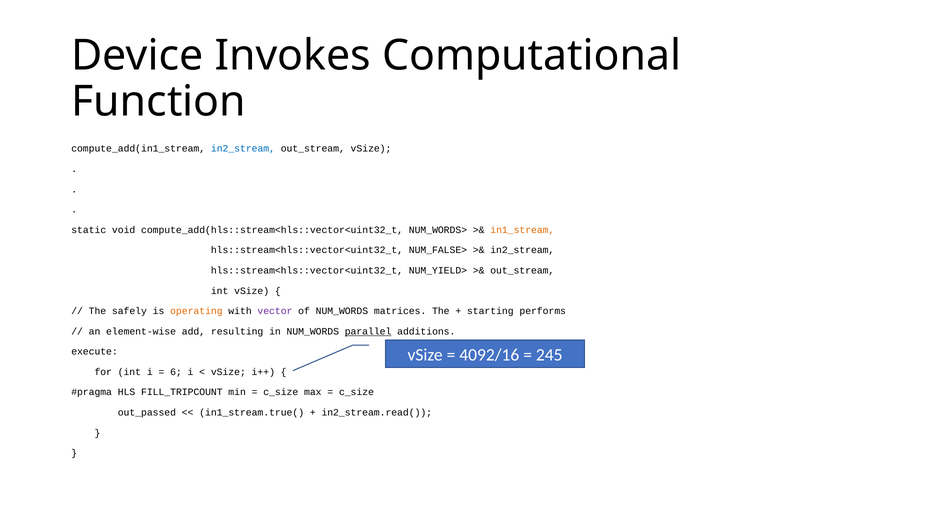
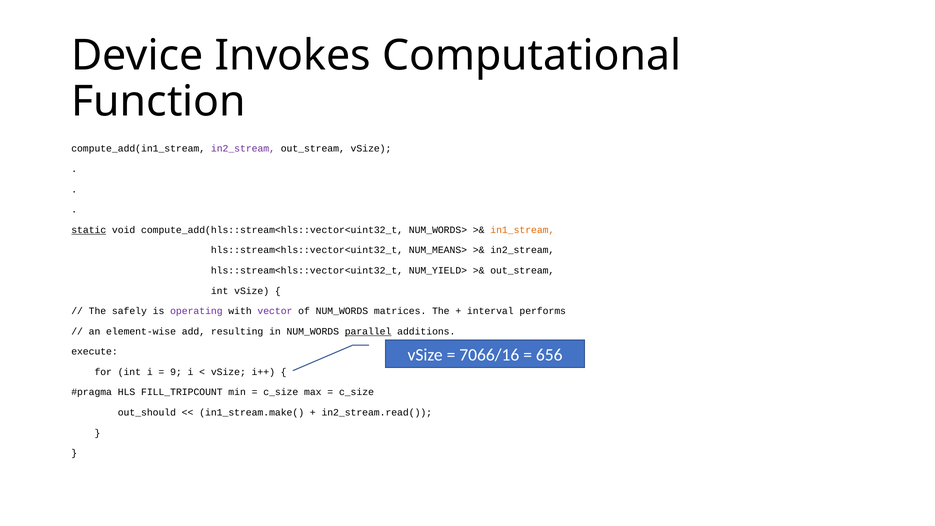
in2_stream colour: blue -> purple (243, 149)
static underline: none -> present (89, 230)
NUM_FALSE>: NUM_FALSE> -> NUM_MEANS> (438, 250)
operating colour: orange -> purple (196, 311)
starting: starting -> interval (490, 311)
4092/16: 4092/16 -> 7066/16 (489, 355)
245: 245 -> 656 (549, 355)
6: 6 -> 9 (176, 372)
out_passed: out_passed -> out_should (147, 413)
in1_stream.true(: in1_stream.true( -> in1_stream.make( (252, 413)
